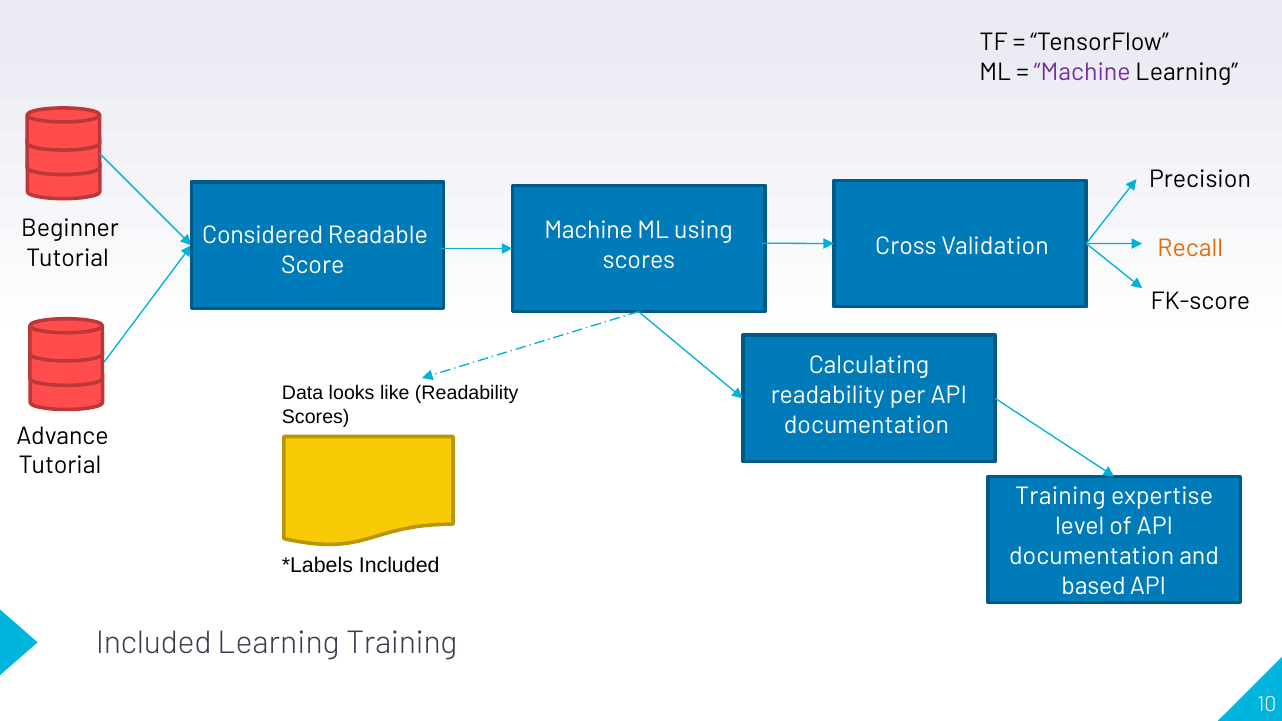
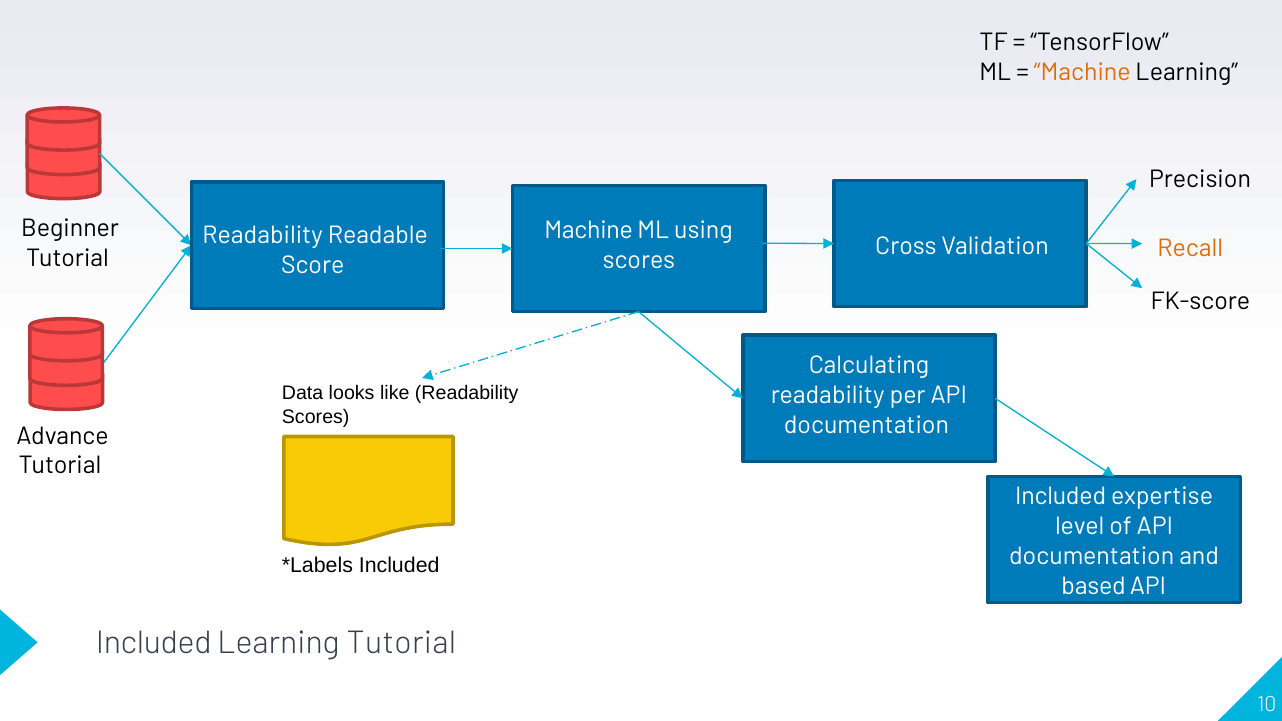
Machine colour: purple -> orange (1082, 72)
Considered: Considered -> Readability (263, 235)
Training: Training -> Included (1061, 496)
Learning Training: Training -> Tutorial (401, 643)
